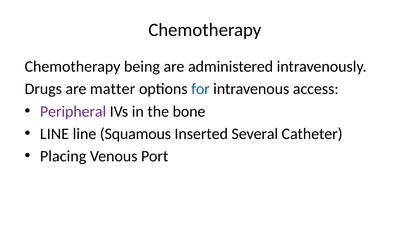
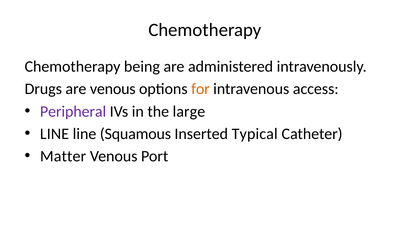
are matter: matter -> venous (113, 89)
for colour: blue -> orange (200, 89)
bone: bone -> large (189, 111)
Several: Several -> Typical (255, 134)
Placing: Placing -> Matter (63, 156)
